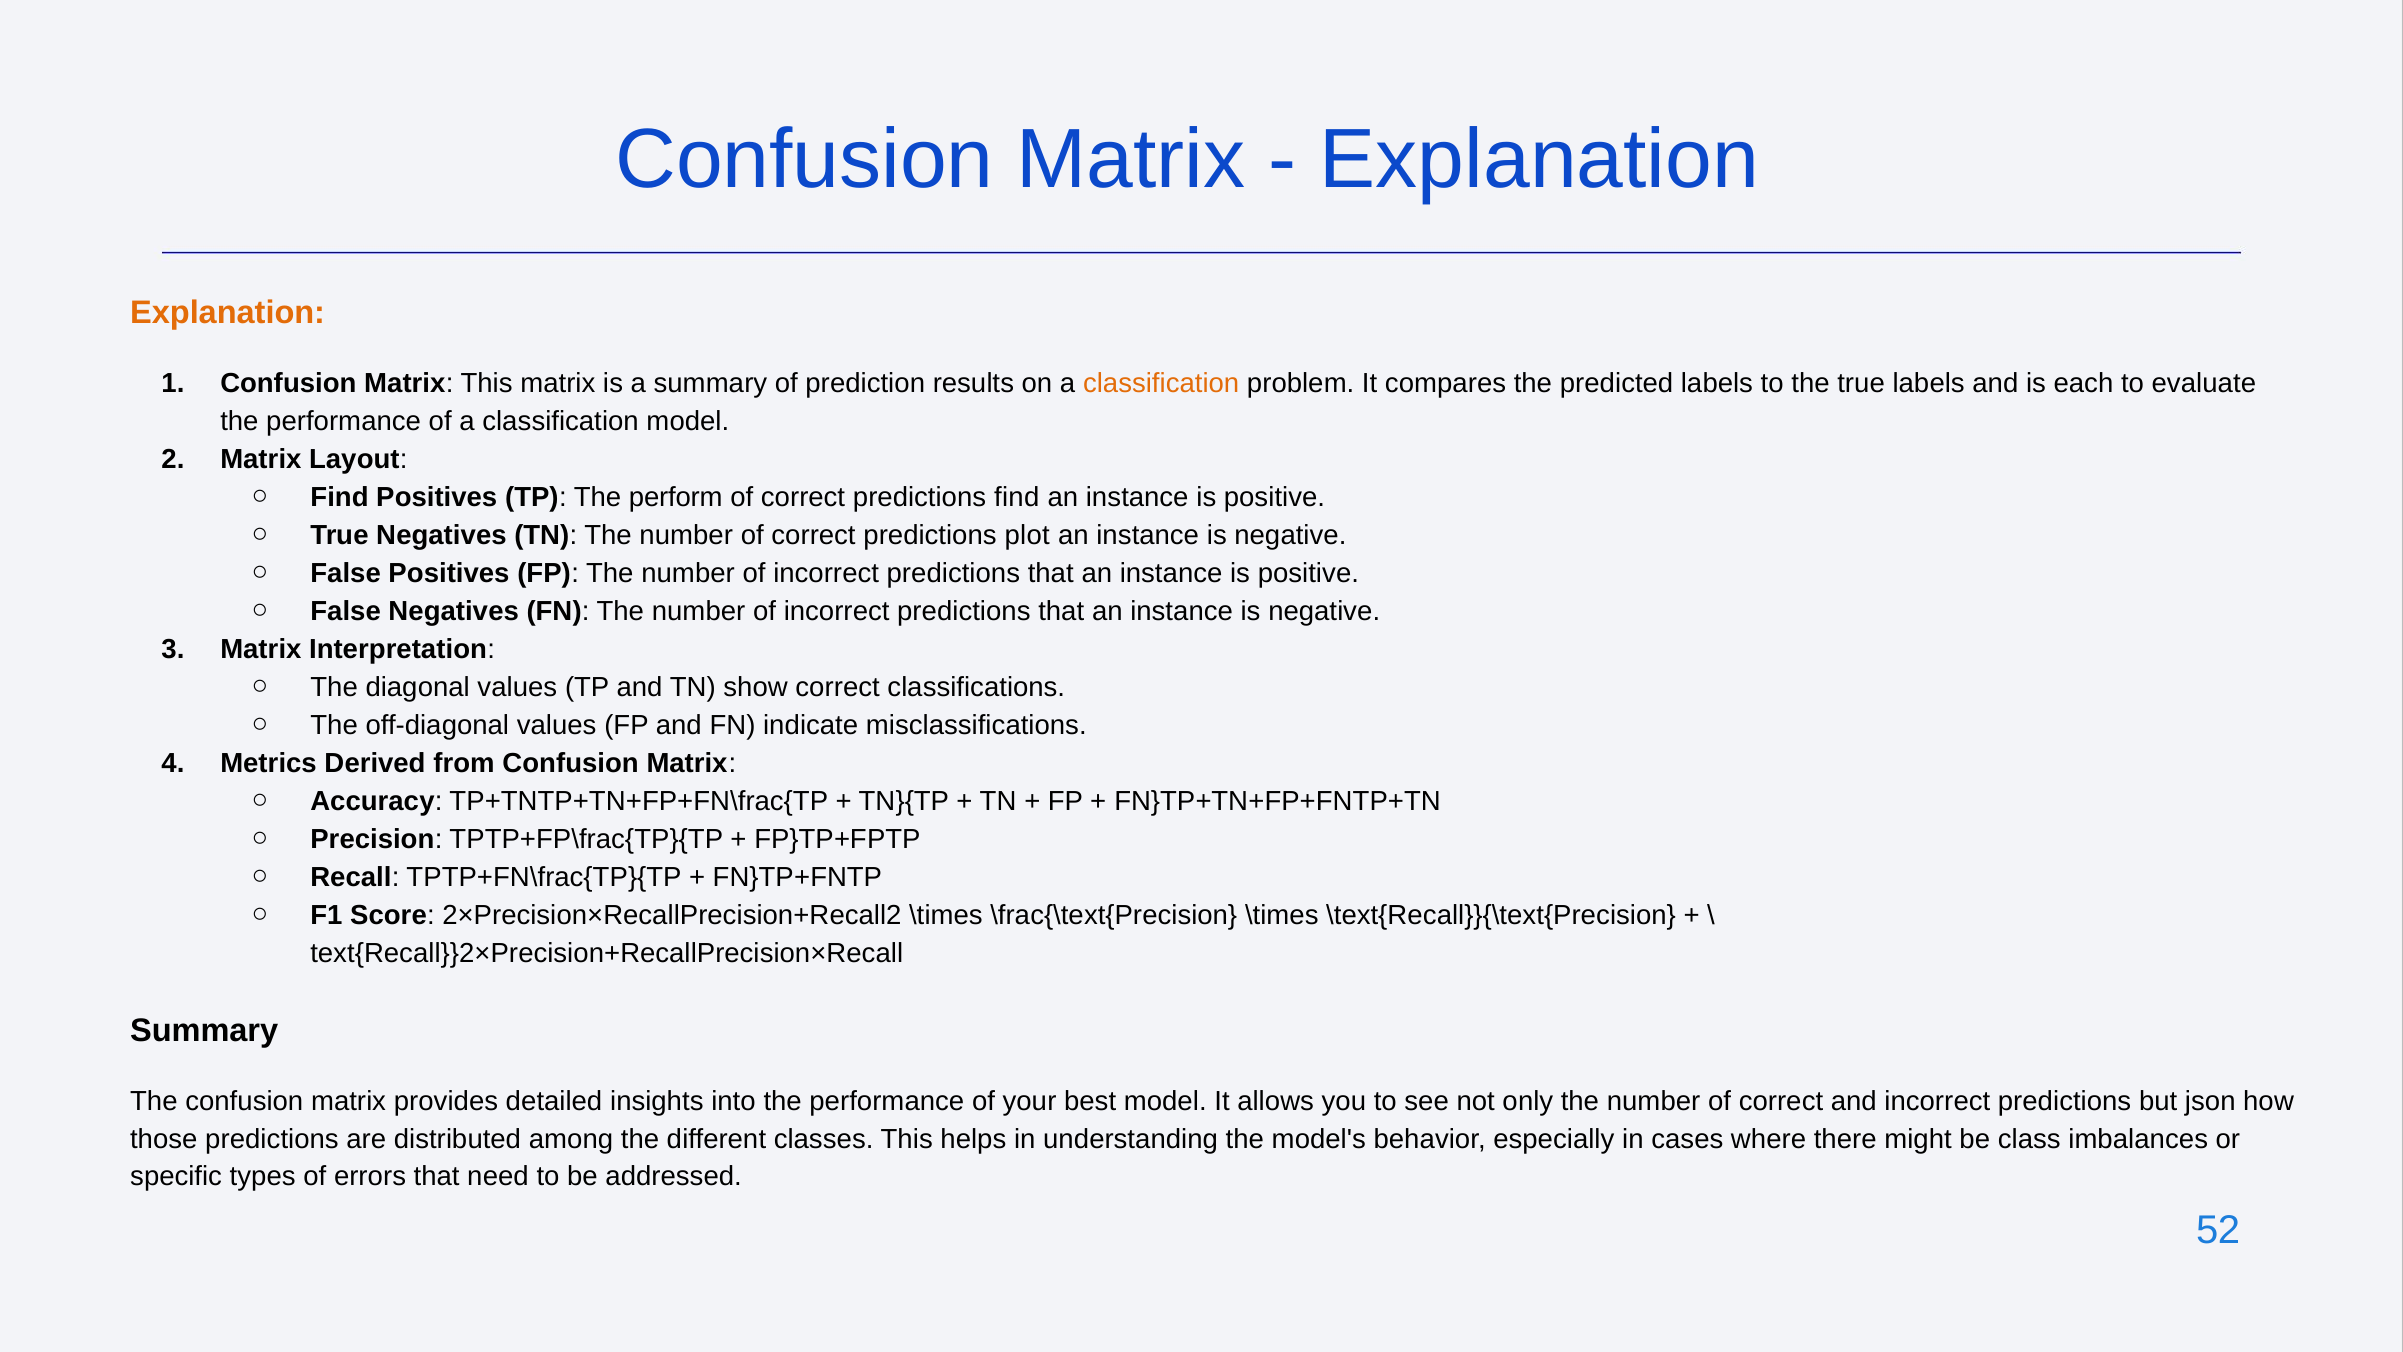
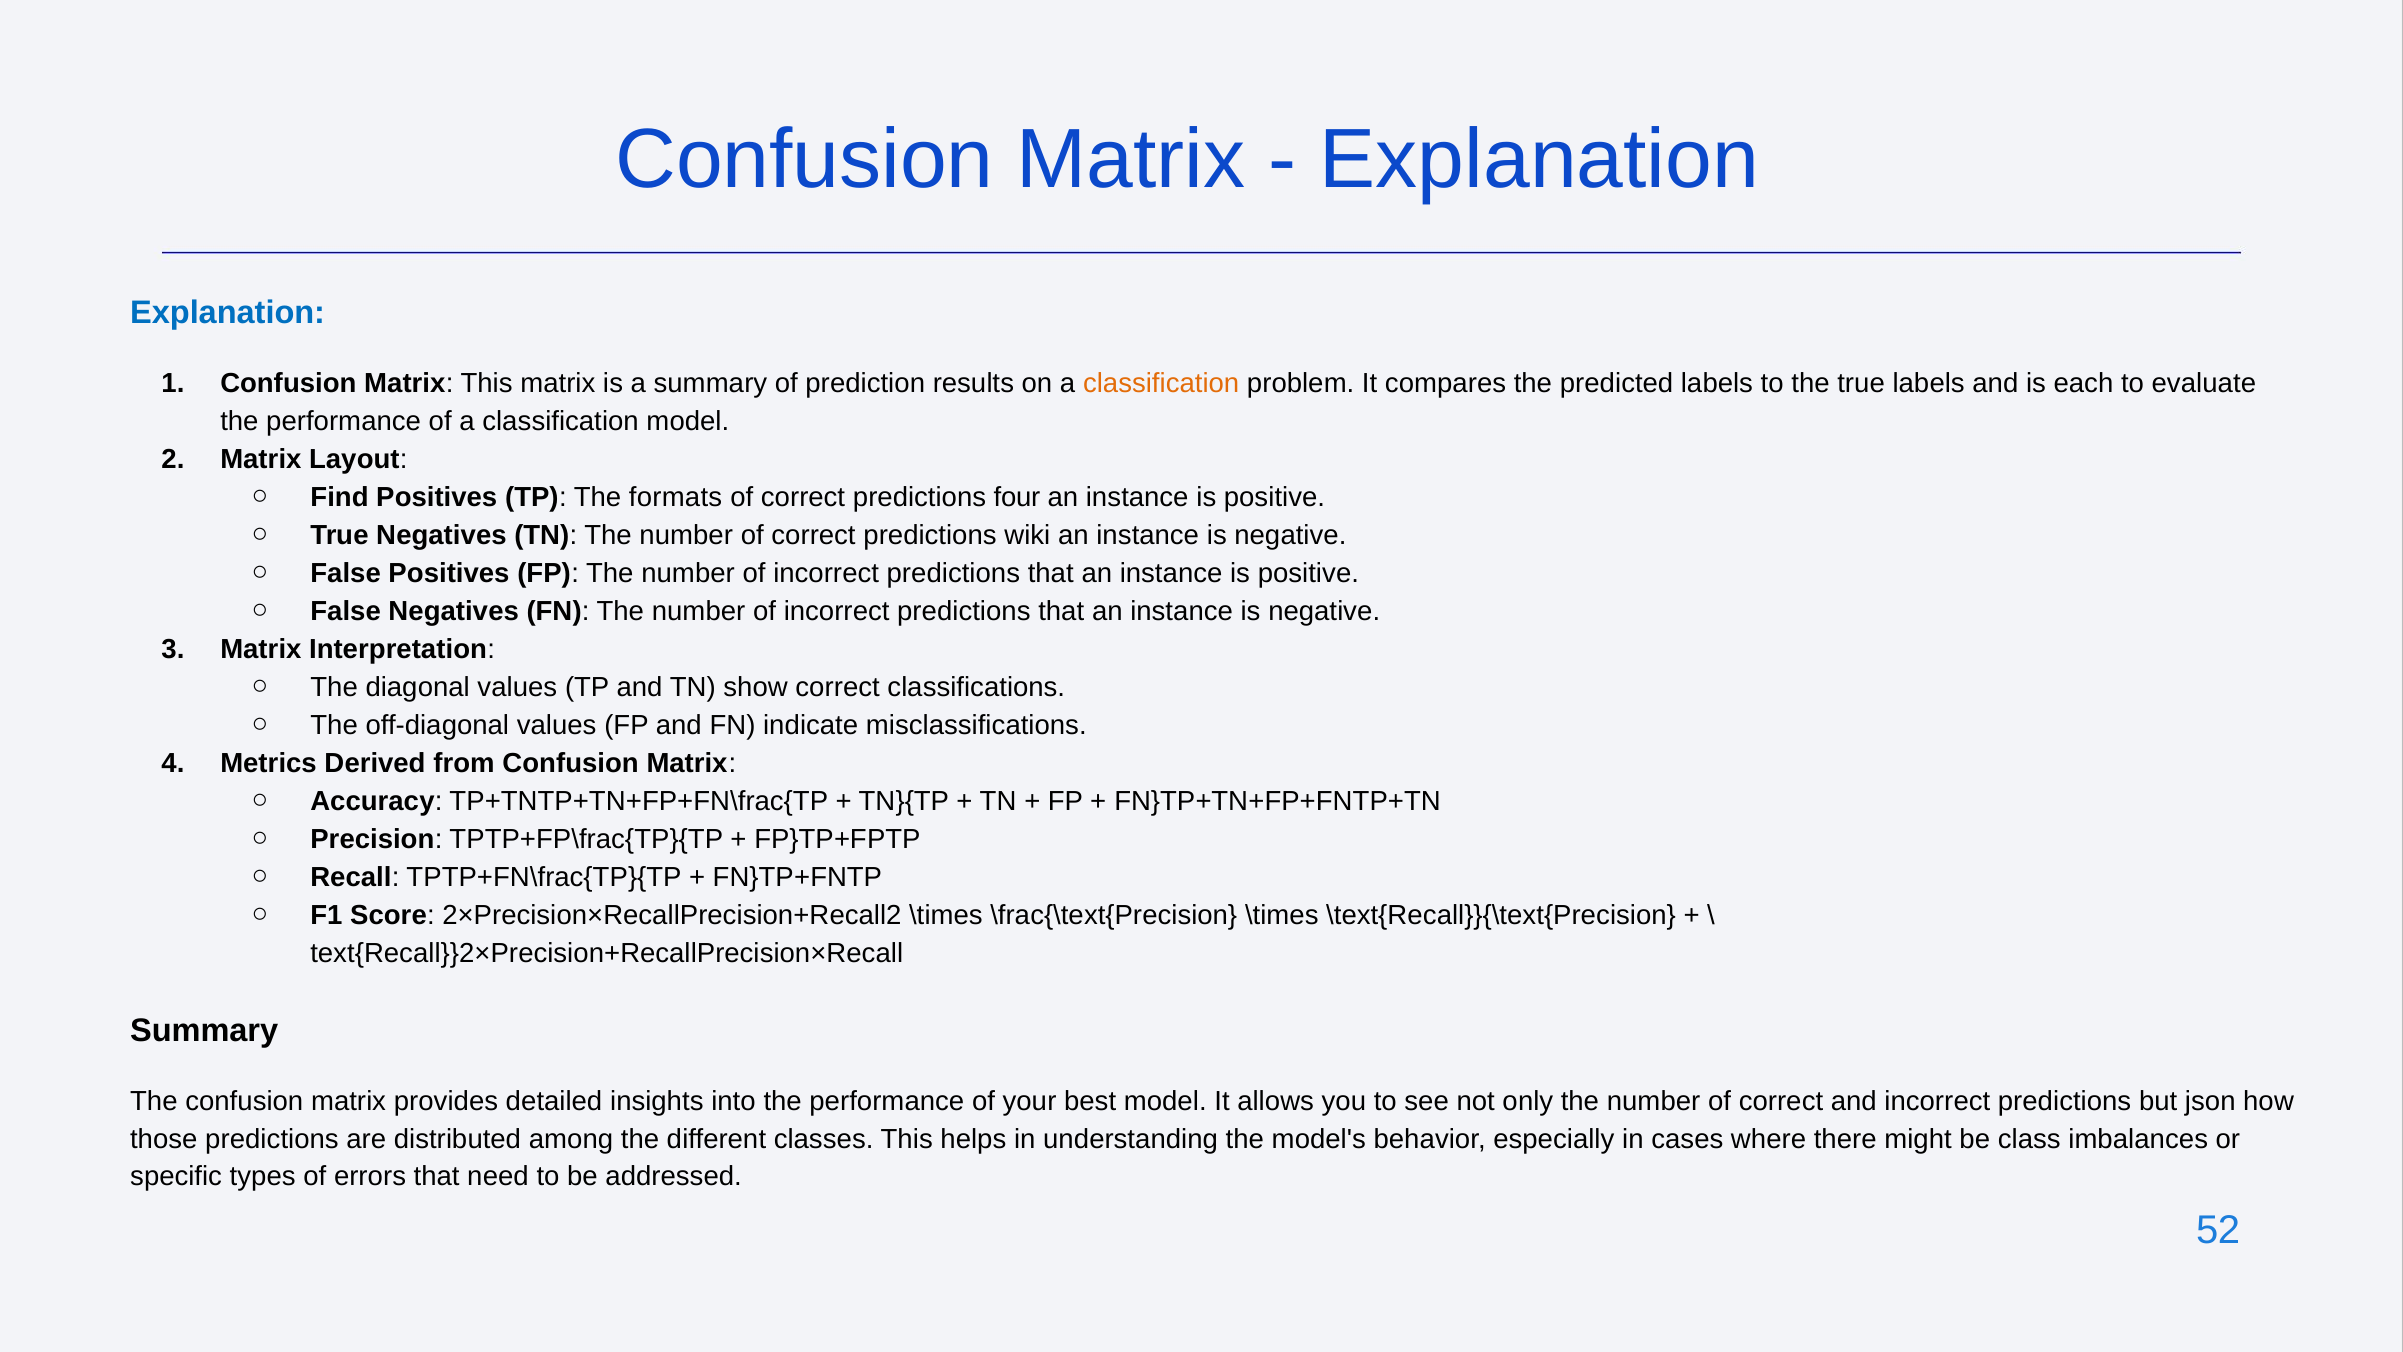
Explanation colour: orange -> blue (228, 313)
perform: perform -> formats (676, 497)
predictions find: find -> four (1017, 497)
plot: plot -> wiki (1027, 535)
